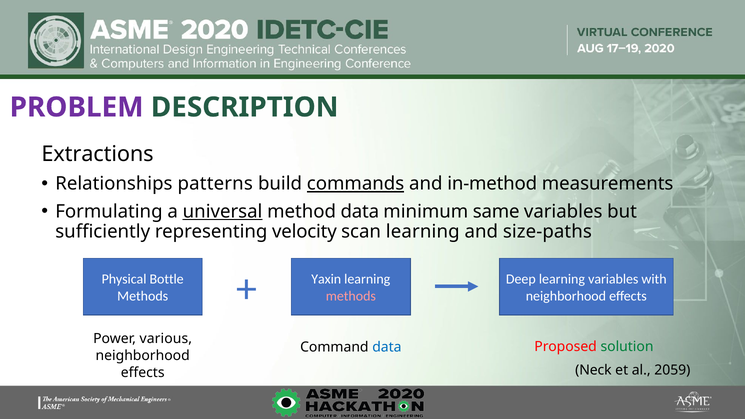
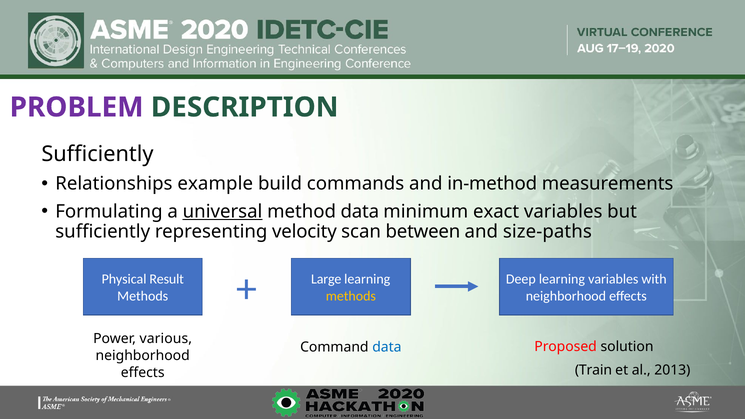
Extractions: Extractions -> Sufficiently (97, 154)
patterns: patterns -> example (215, 184)
commands underline: present -> none (356, 184)
same: same -> exact (496, 212)
scan learning: learning -> between (423, 232)
Bottle: Bottle -> Result (167, 279)
Yaxin: Yaxin -> Large (326, 279)
methods colour: pink -> yellow (351, 296)
solution colour: green -> black (627, 347)
Neck: Neck -> Train (593, 370)
2059: 2059 -> 2013 (672, 370)
